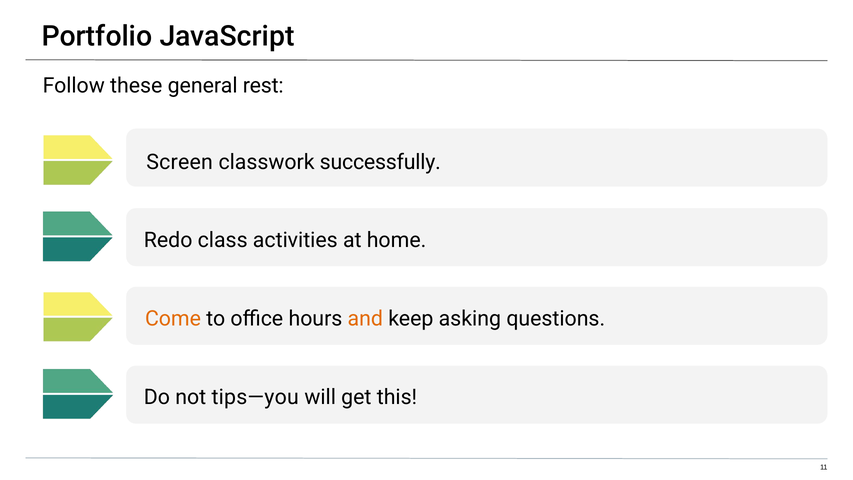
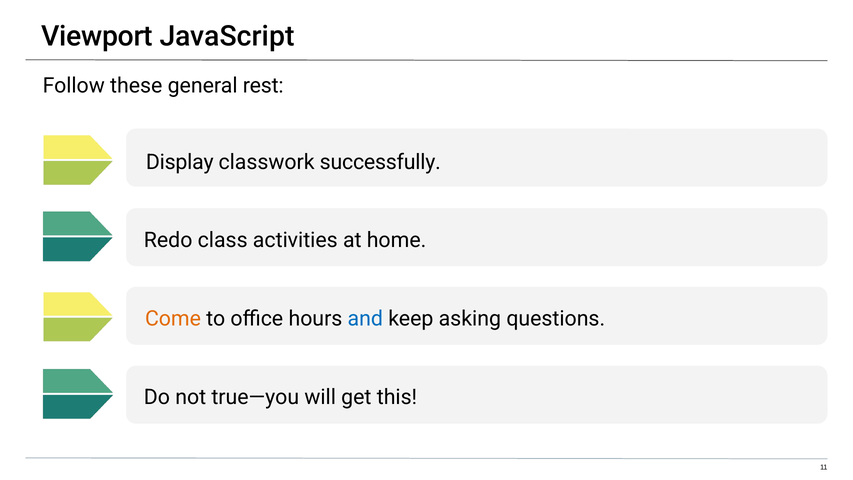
Portfolio: Portfolio -> Viewport (97, 36)
Screen: Screen -> Display (180, 162)
and colour: orange -> blue (365, 319)
tips—you: tips—you -> true—you (255, 397)
